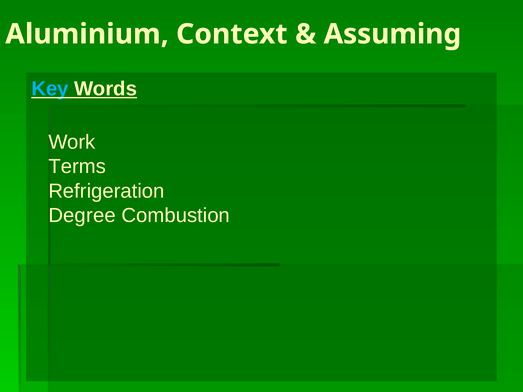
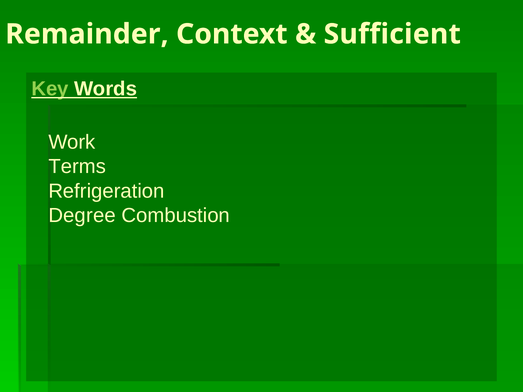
Aluminium: Aluminium -> Remainder (87, 34)
Assuming: Assuming -> Sufficient (392, 34)
Key colour: light blue -> light green (50, 89)
